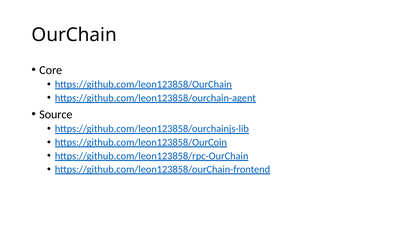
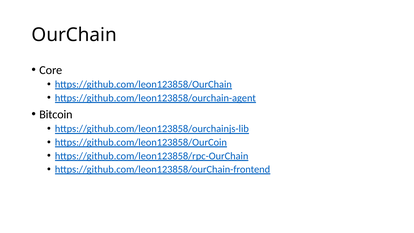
Source: Source -> Bitcoin (56, 114)
